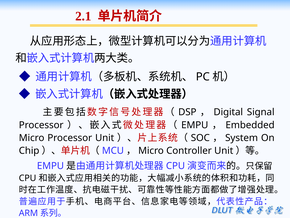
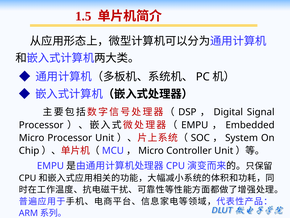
2.1: 2.1 -> 1.5 (83, 16)
